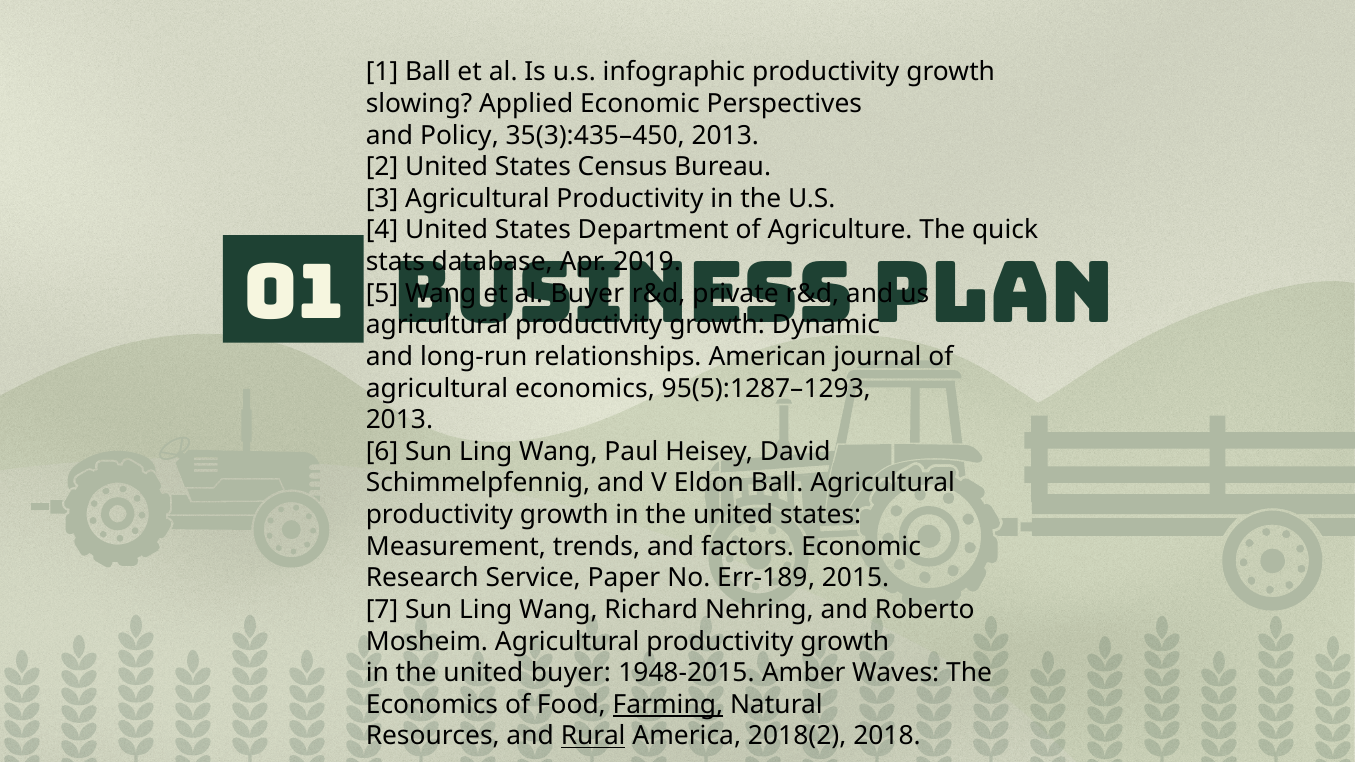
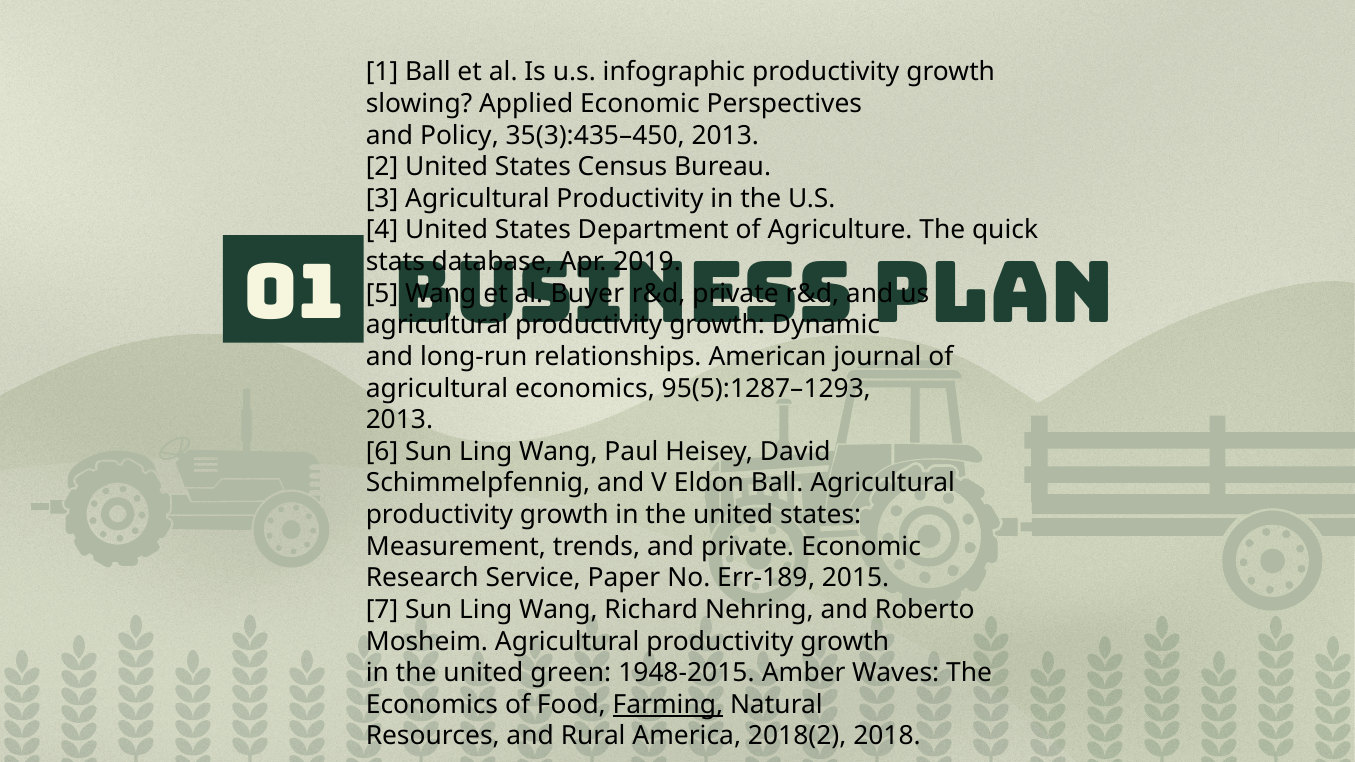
and factors: factors -> private (748, 547)
united buyer: buyer -> green (571, 673)
Rural underline: present -> none (593, 736)
